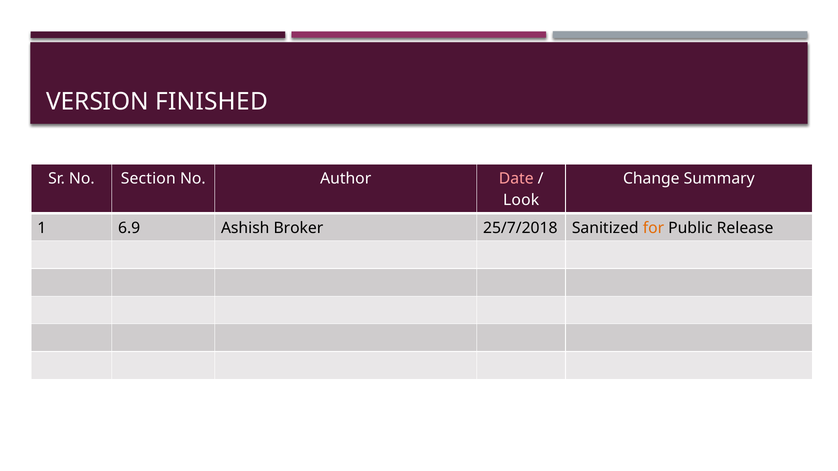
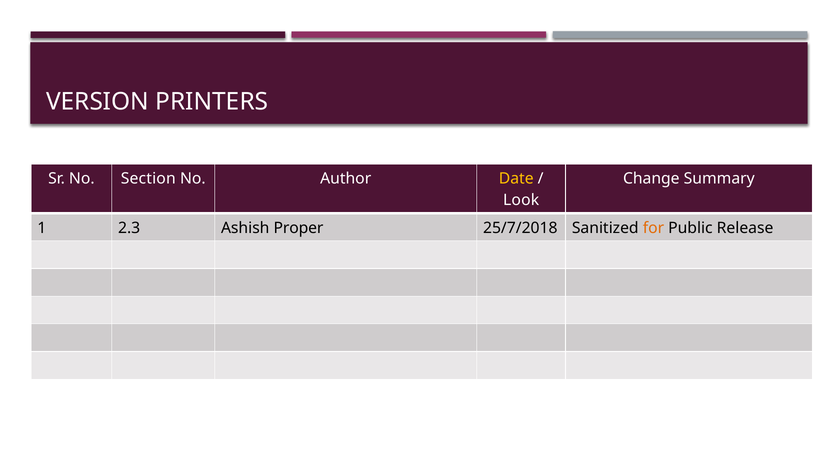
FINISHED: FINISHED -> PRINTERS (212, 102)
Date colour: pink -> yellow (516, 179)
6.9: 6.9 -> 2.3 (129, 228)
Broker: Broker -> Proper (298, 228)
